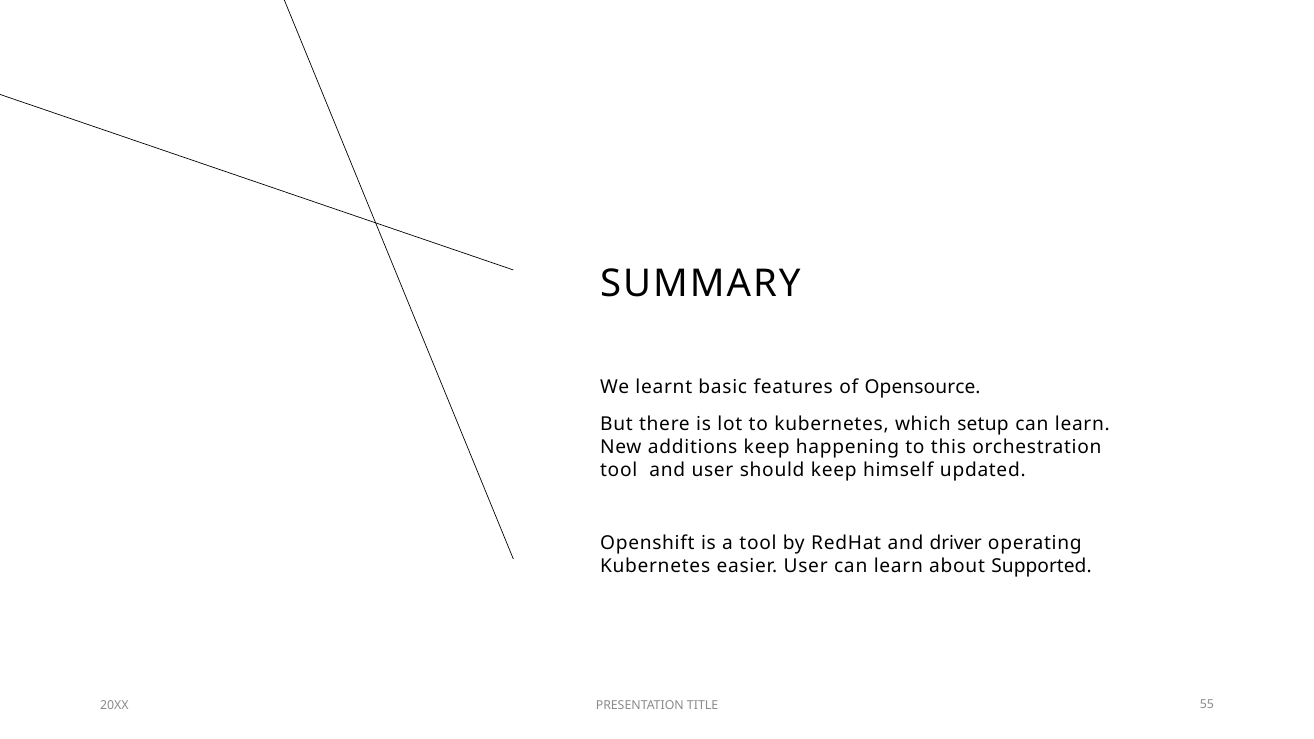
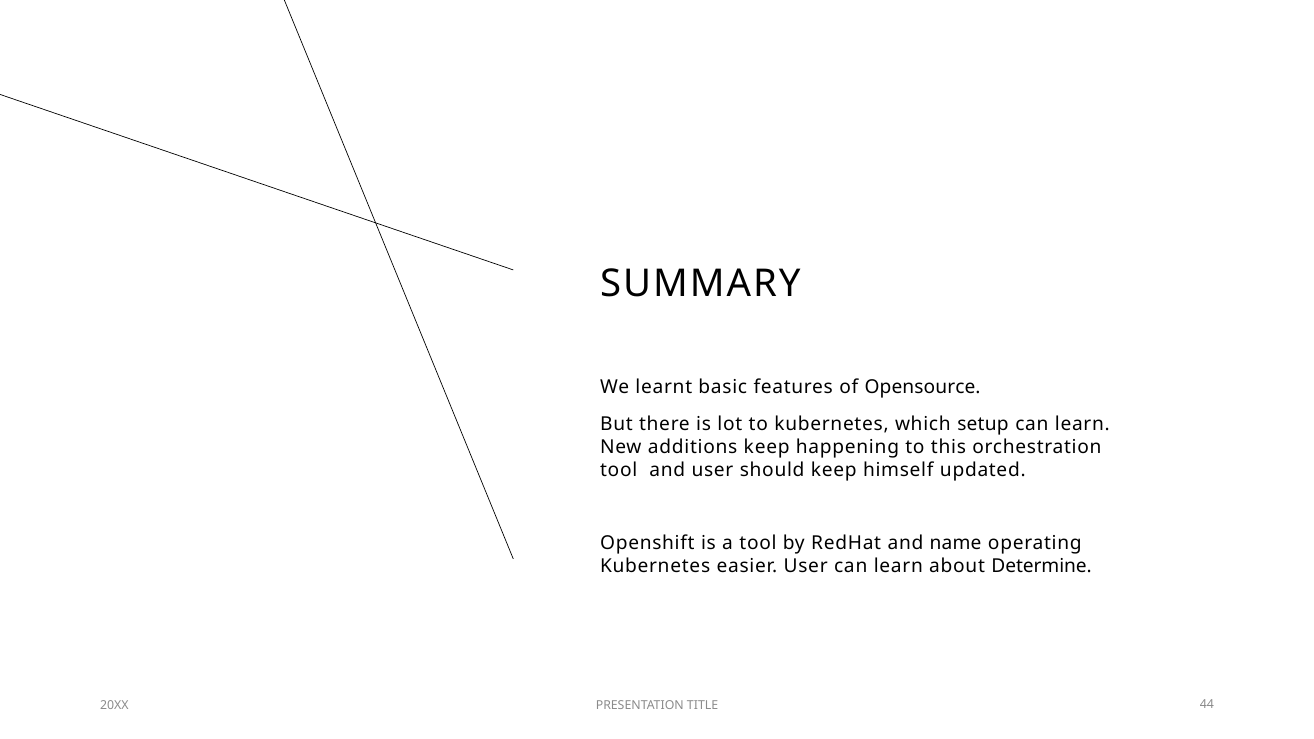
driver: driver -> name (956, 544)
Supported: Supported -> Determine (1042, 567)
55: 55 -> 44 (1207, 705)
